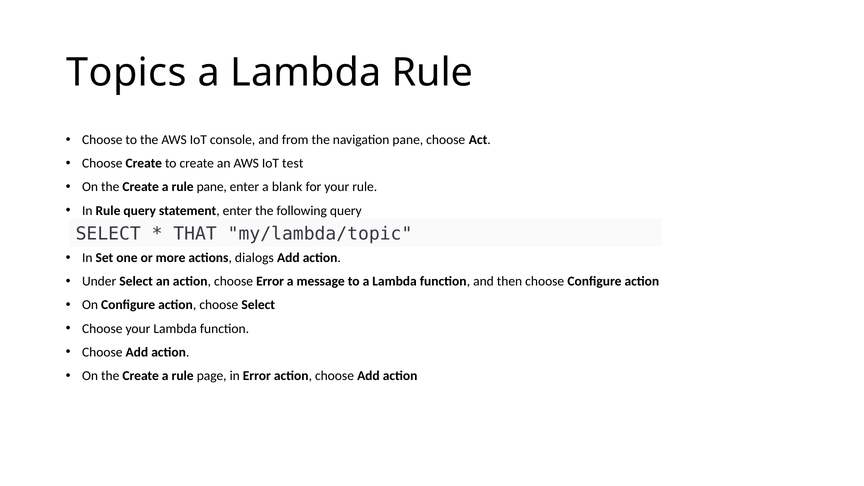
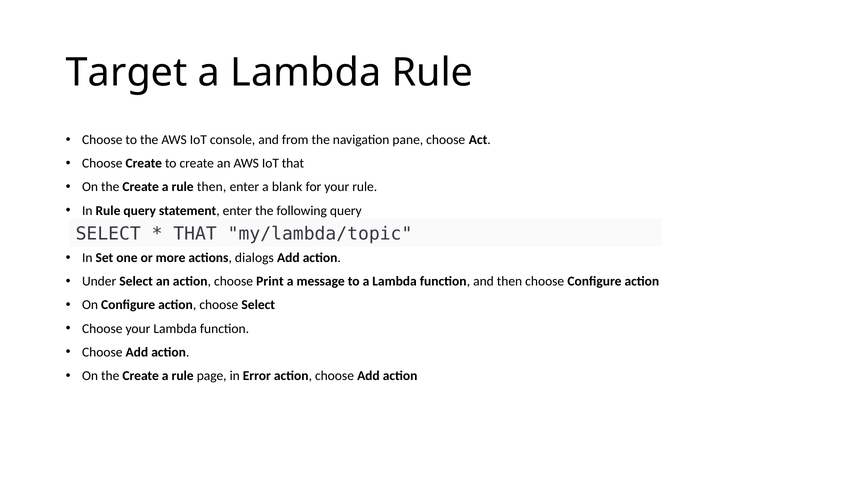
Topics: Topics -> Target (127, 73)
IoT test: test -> that (293, 163)
rule pane: pane -> then (212, 187)
choose Error: Error -> Print (270, 281)
